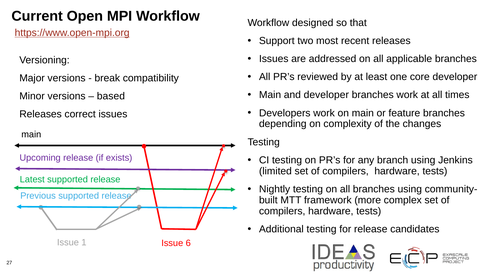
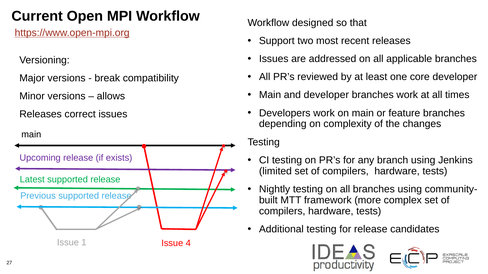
based: based -> allows (111, 96)
6: 6 -> 4 (188, 244)
